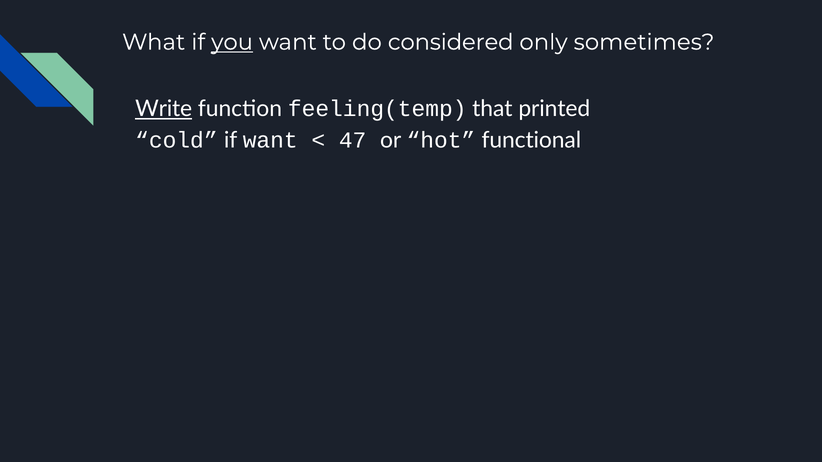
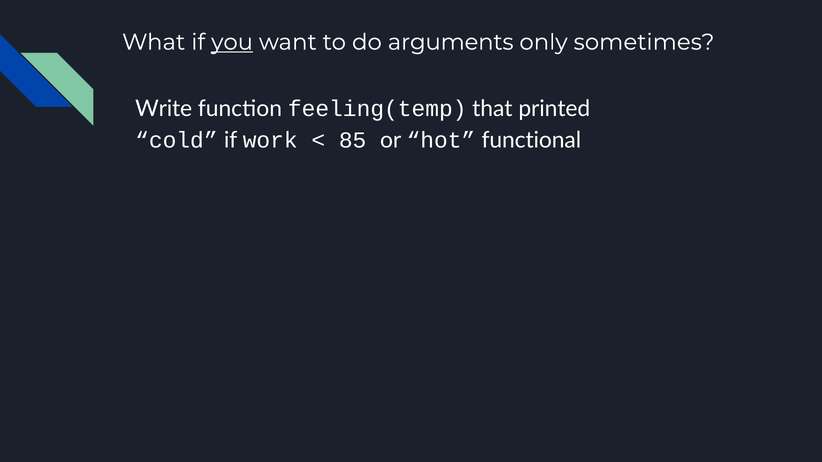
considered: considered -> arguments (451, 42)
Write underline: present -> none (164, 109)
if want: want -> work (270, 140)
47: 47 -> 85 (353, 140)
